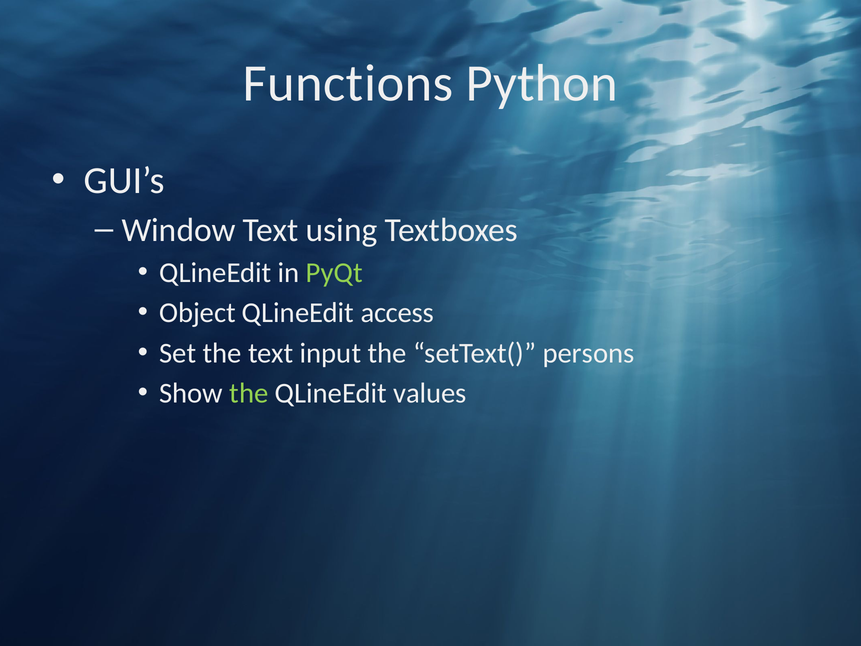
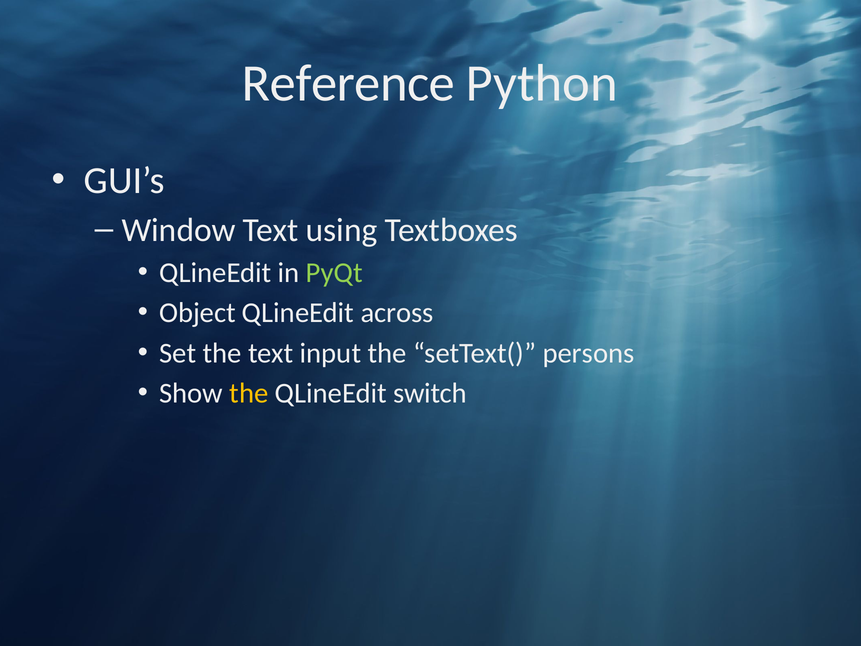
Functions: Functions -> Reference (348, 83)
access: access -> across (397, 313)
the colour: light green -> yellow (249, 393)
values: values -> switch (430, 393)
